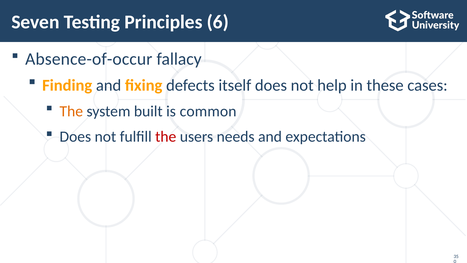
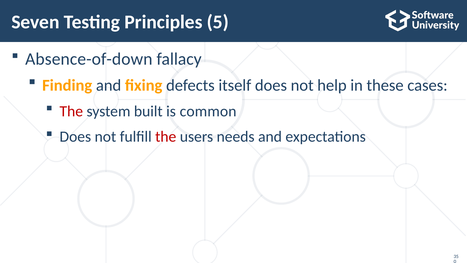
6: 6 -> 5 (218, 22)
Absence-of-occur: Absence-of-occur -> Absence-of-down (89, 59)
The colour: orange -> red (71, 111)
